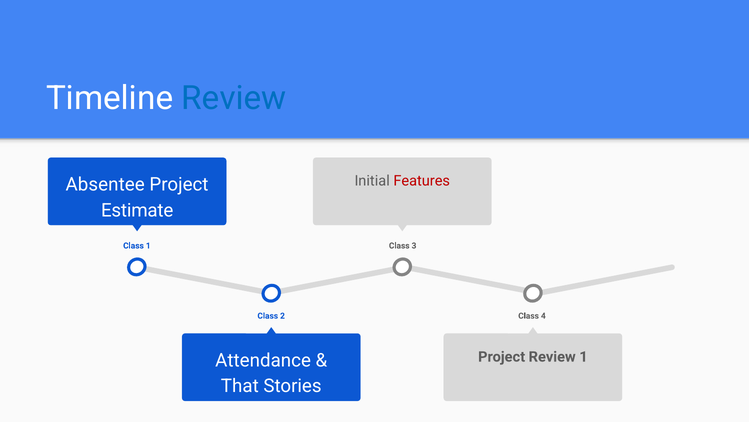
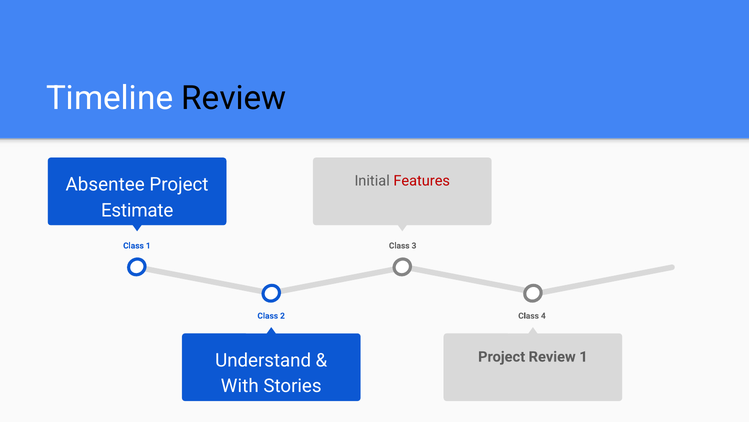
Review colour: blue -> black (234, 98)
Attendance: Attendance -> Understand (263, 360)
That: That -> With (240, 386)
